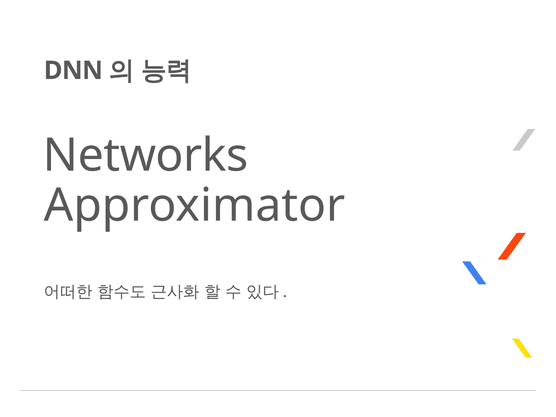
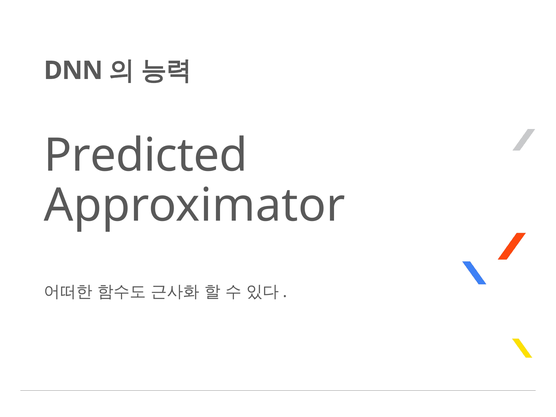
Networks: Networks -> Predicted (146, 155)
